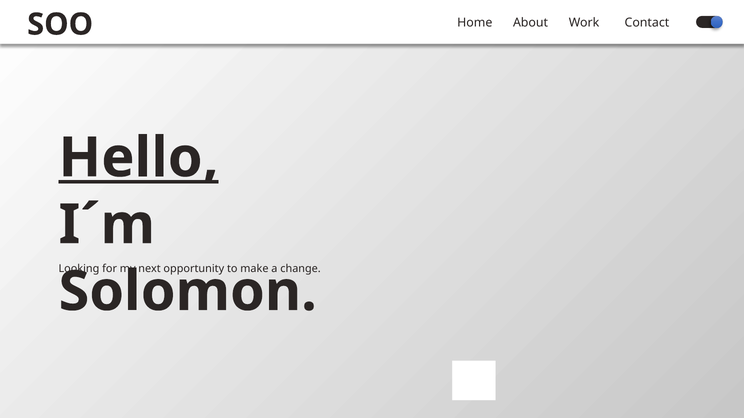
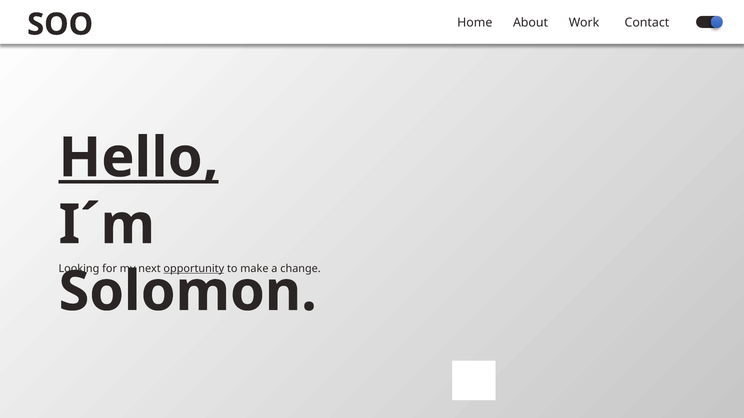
opportunity underline: none -> present (194, 269)
